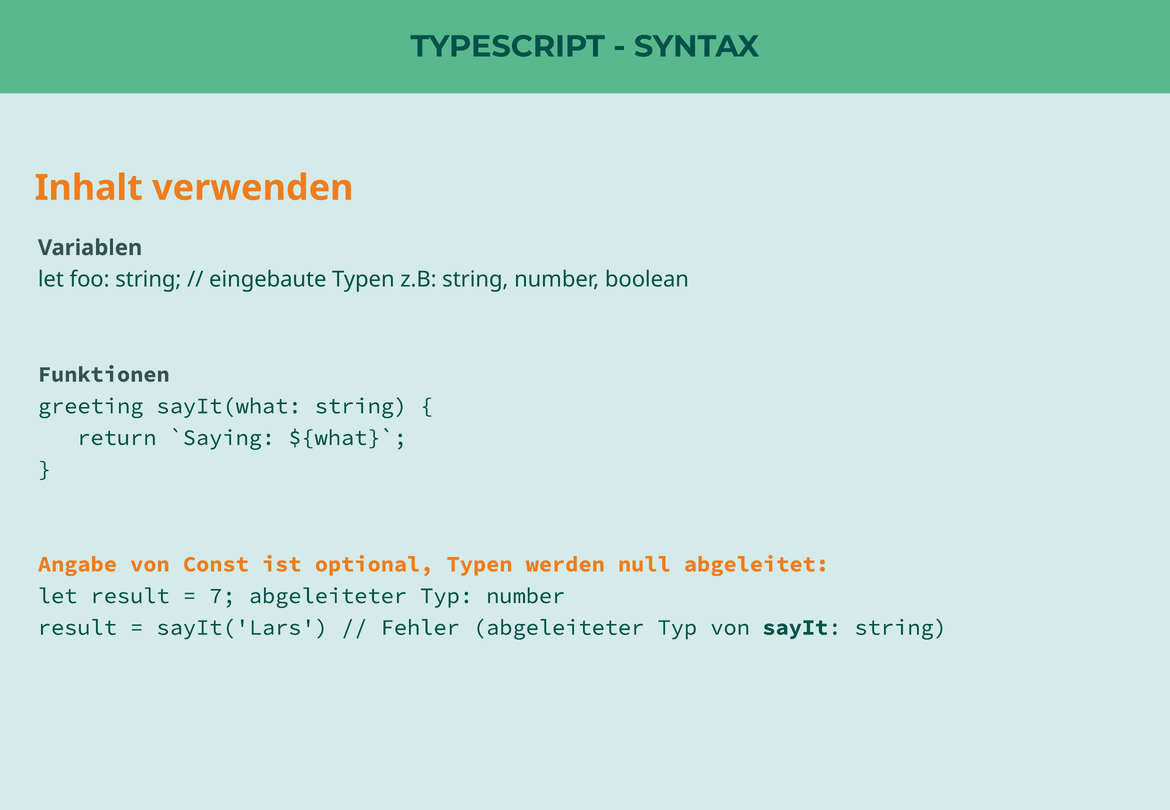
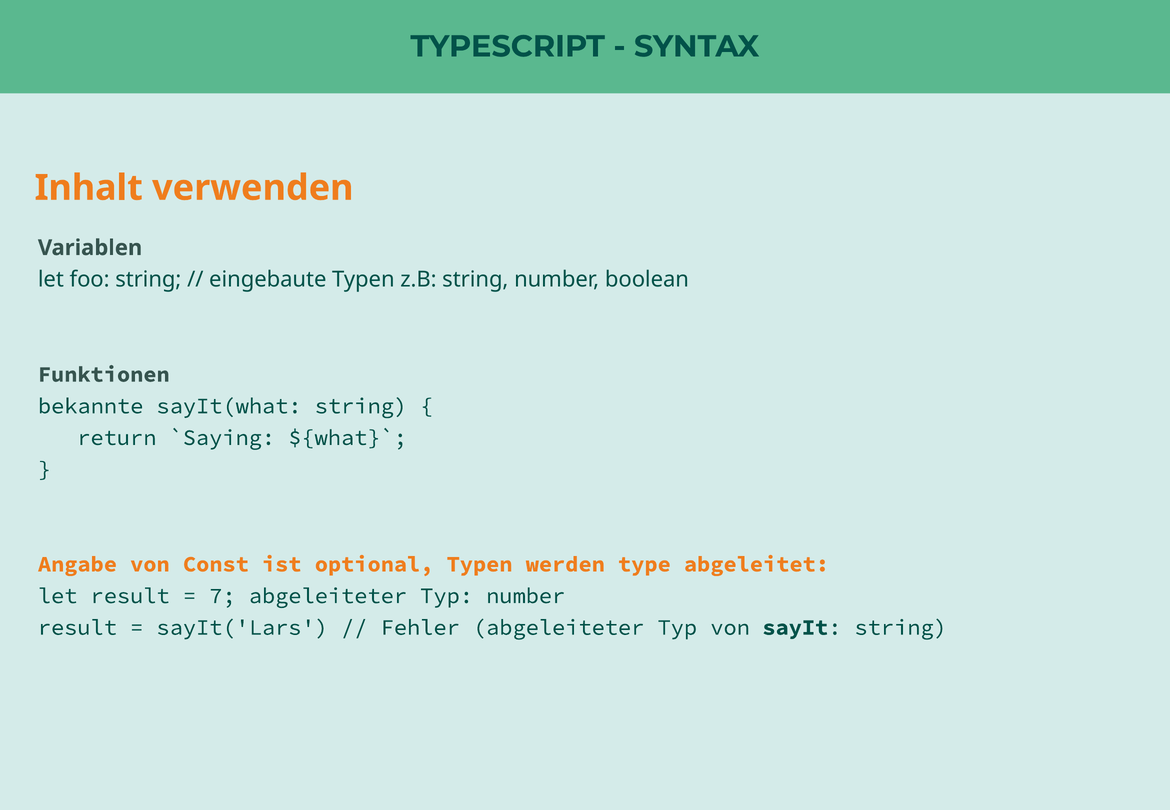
greeting: greeting -> bekannte (91, 406)
null: null -> type (644, 564)
